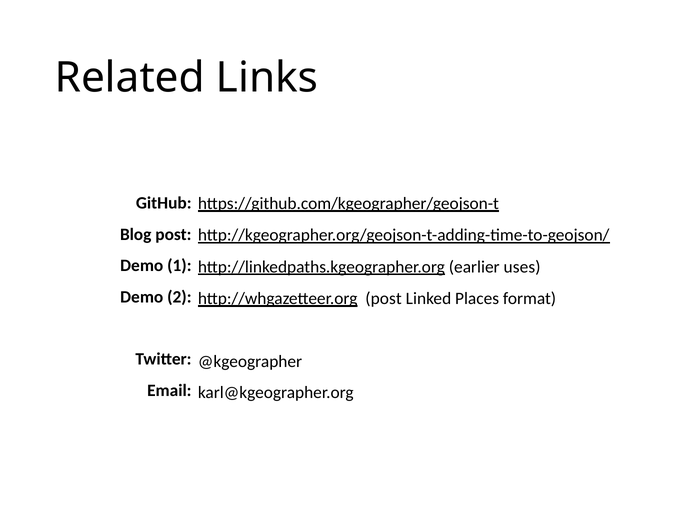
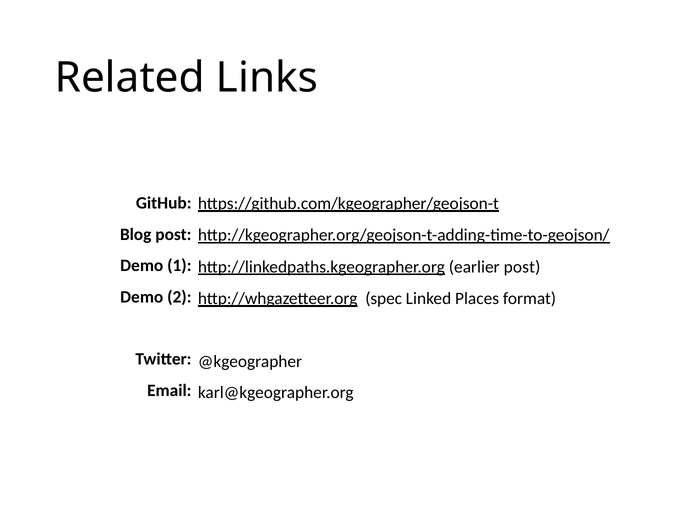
earlier uses: uses -> post (522, 267)
http://whgazetteer.org post: post -> spec (384, 299)
